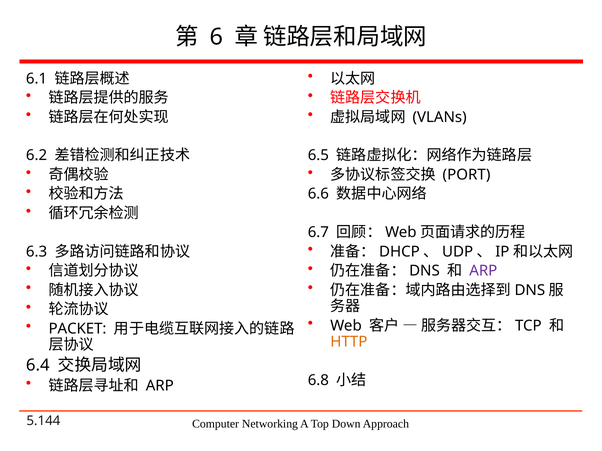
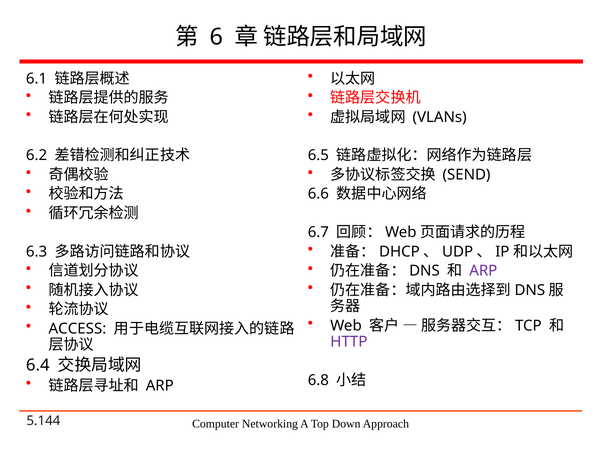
PORT: PORT -> SEND (467, 175)
PACKET: PACKET -> ACCESS (77, 329)
HTTP colour: orange -> purple (349, 342)
